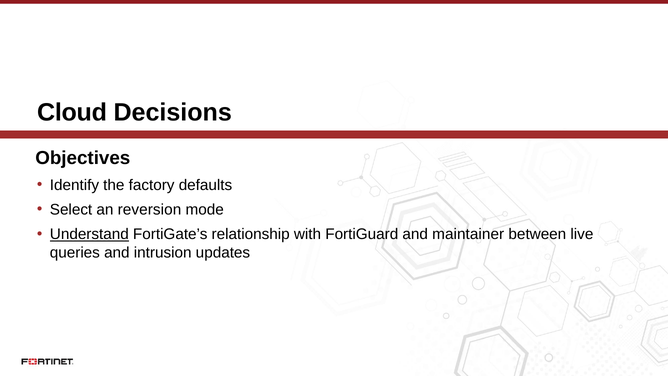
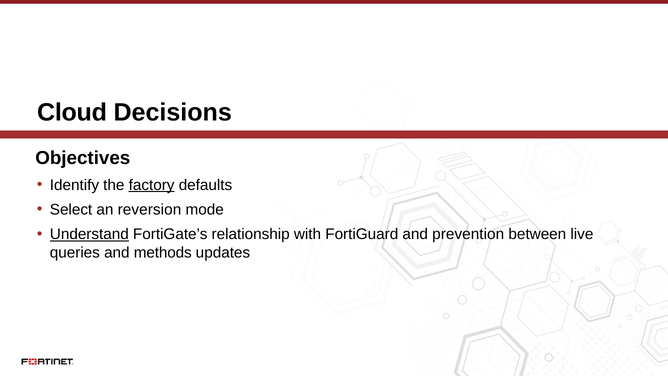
factory underline: none -> present (152, 185)
maintainer: maintainer -> prevention (468, 234)
intrusion: intrusion -> methods (163, 253)
